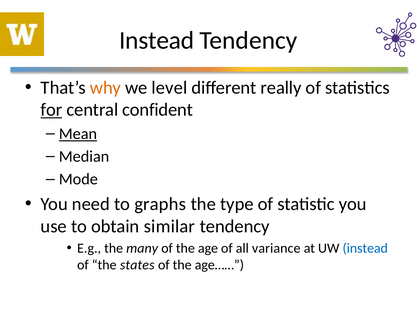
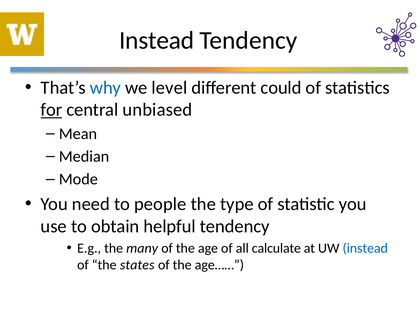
why colour: orange -> blue (105, 87)
really: really -> could (281, 87)
confident: confident -> unbiased (157, 110)
Mean underline: present -> none (78, 134)
graphs: graphs -> people (160, 204)
similar: similar -> helpful (170, 226)
variance: variance -> calculate (276, 248)
